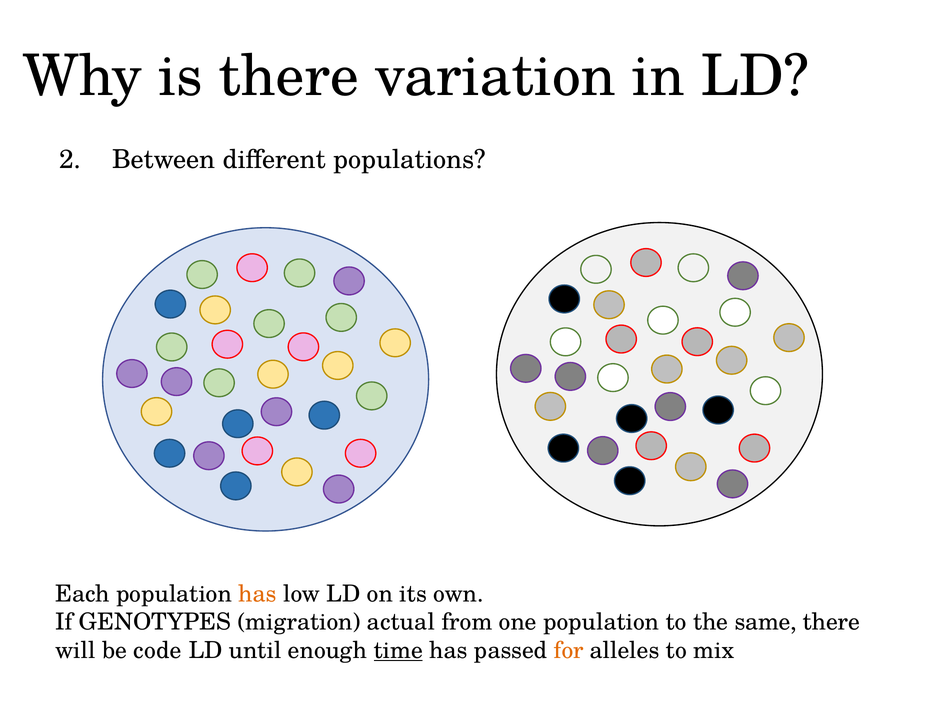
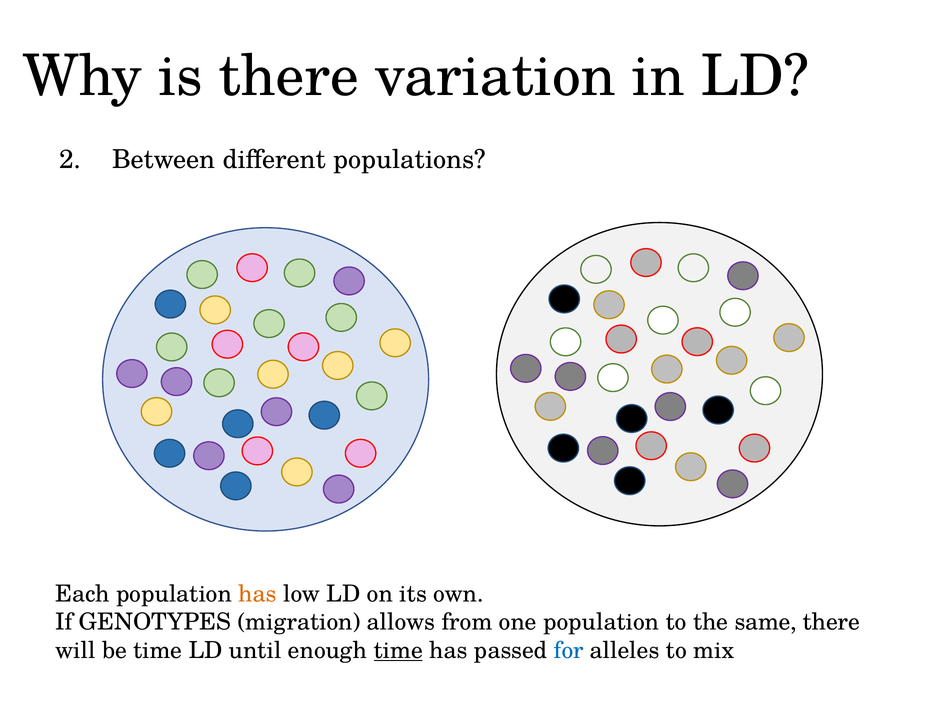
actual: actual -> allows (401, 622)
be code: code -> time (158, 651)
for colour: orange -> blue (569, 651)
